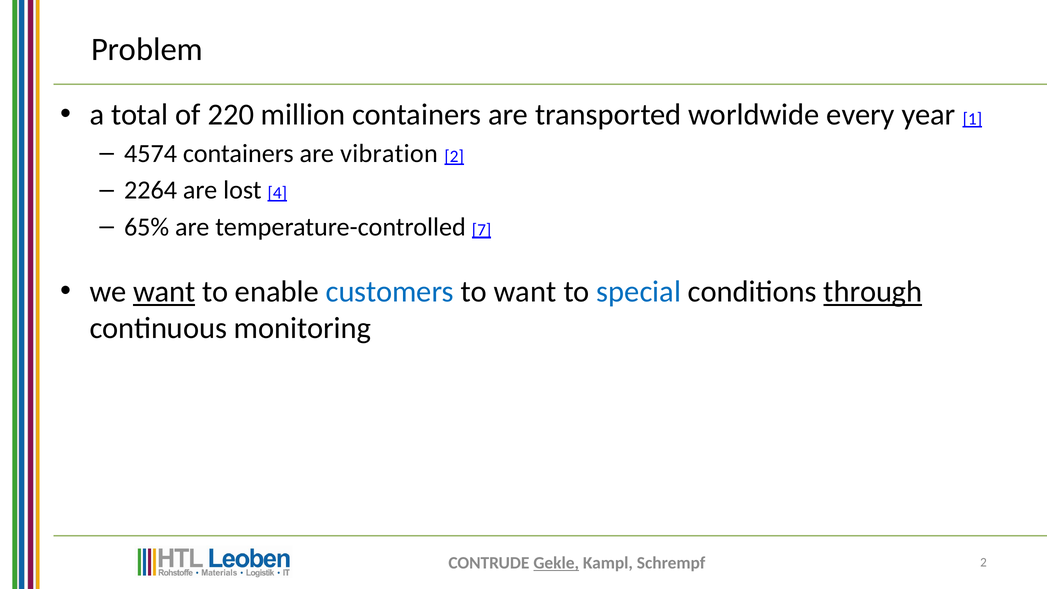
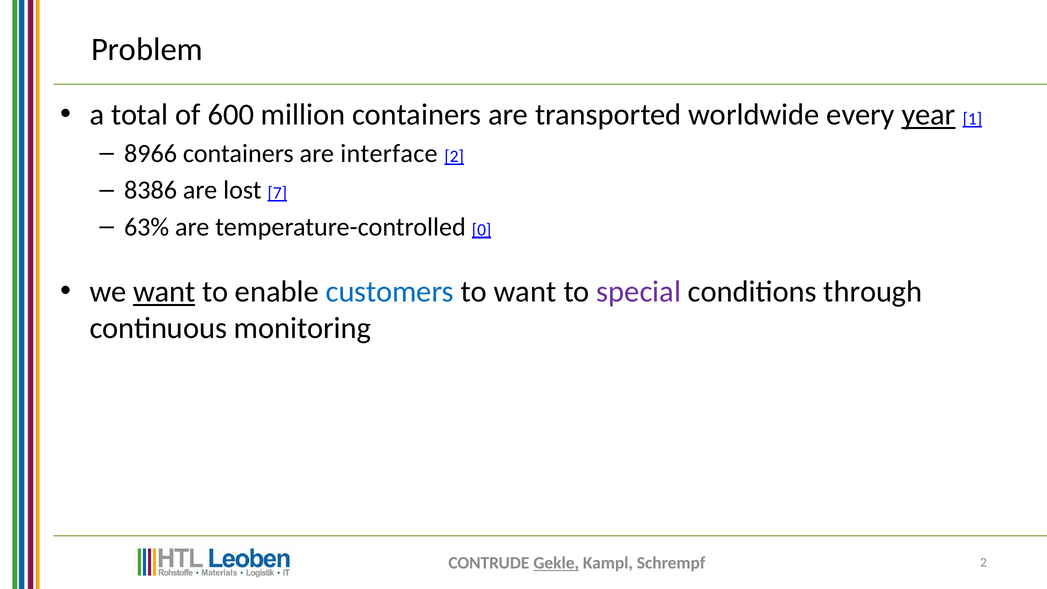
220: 220 -> 600 (231, 115)
year underline: none -> present (929, 115)
4574: 4574 -> 8966 (151, 154)
vibration: vibration -> interface (389, 154)
2264: 2264 -> 8386 (151, 190)
4: 4 -> 7 (277, 193)
65%: 65% -> 63% (147, 227)
7: 7 -> 0 (482, 230)
special colour: blue -> purple (639, 292)
through underline: present -> none (873, 292)
